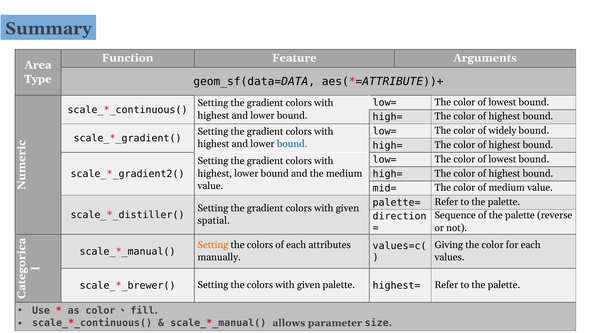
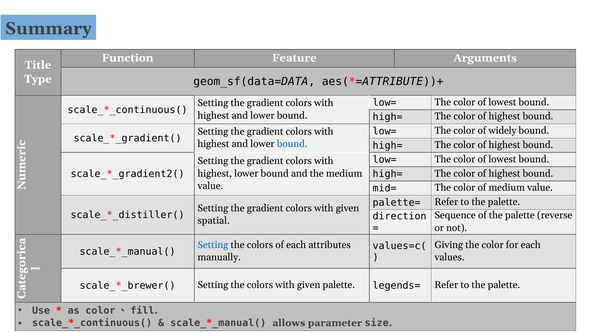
Area: Area -> Title (38, 65)
Setting colour: orange -> blue (213, 245)
highest=: highest= -> legends= (397, 285)
